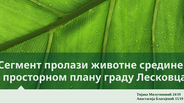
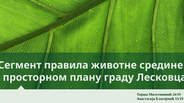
пролази: пролази -> правила (66, 65)
